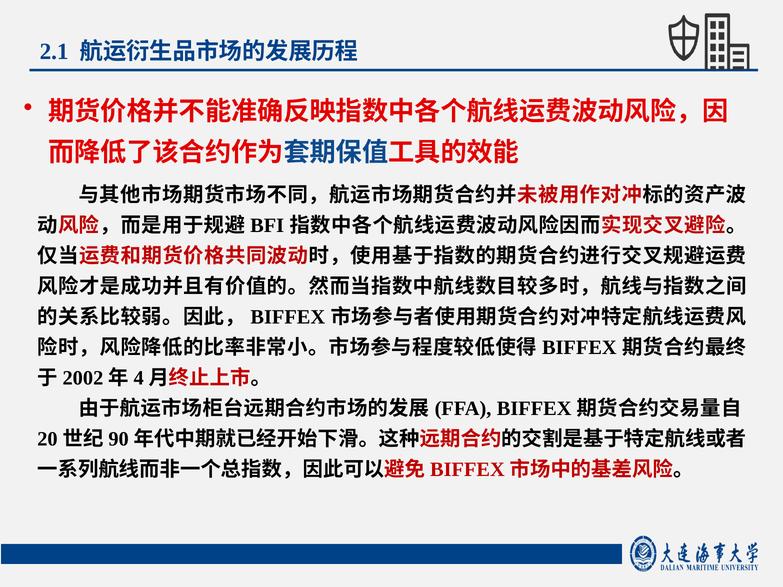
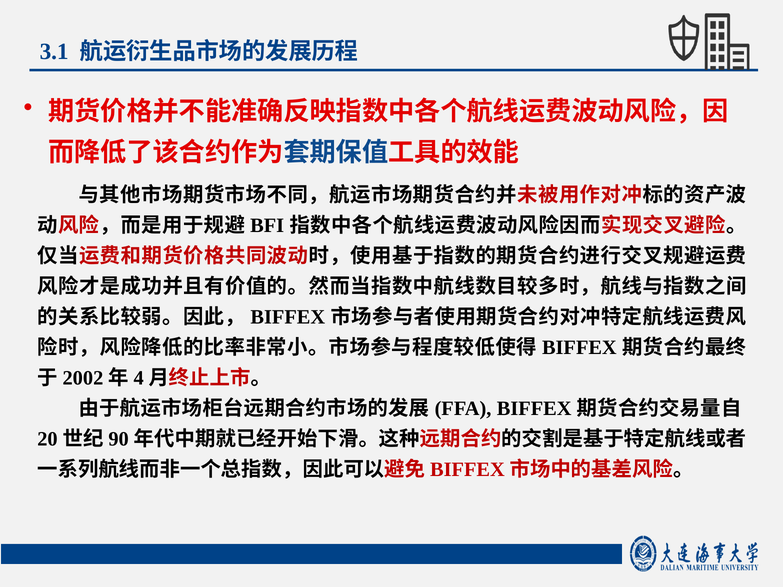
2.1: 2.1 -> 3.1 (54, 52)
